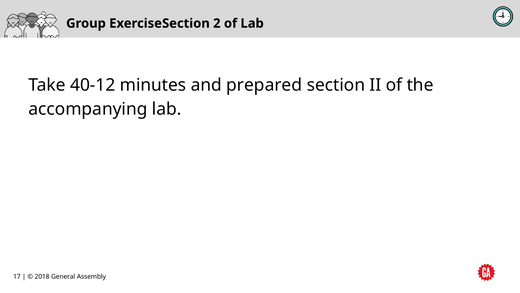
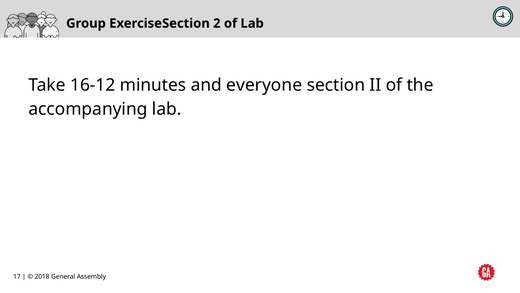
40-12: 40-12 -> 16-12 (93, 85)
prepared: prepared -> everyone (264, 85)
